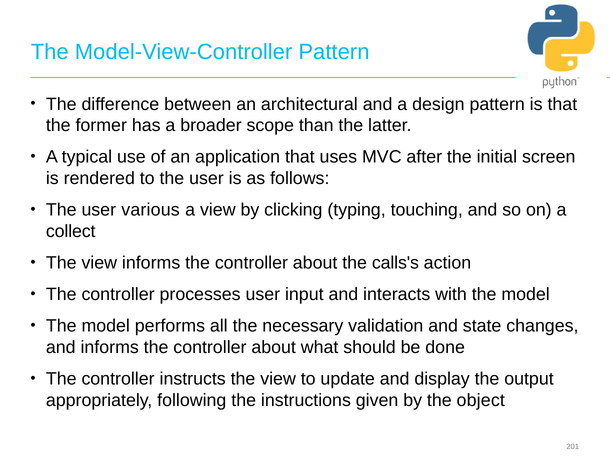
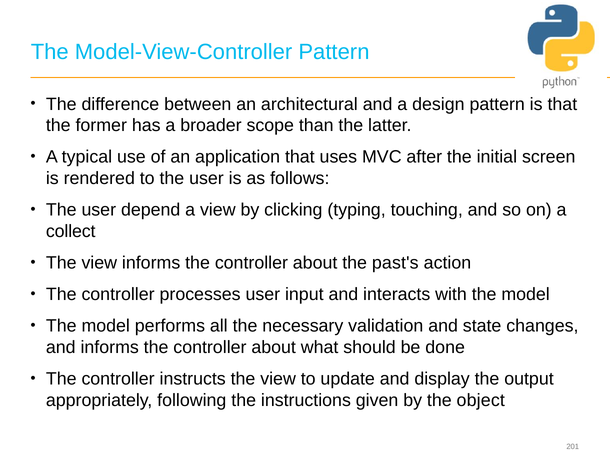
various: various -> depend (151, 210)
calls's: calls's -> past's (395, 263)
